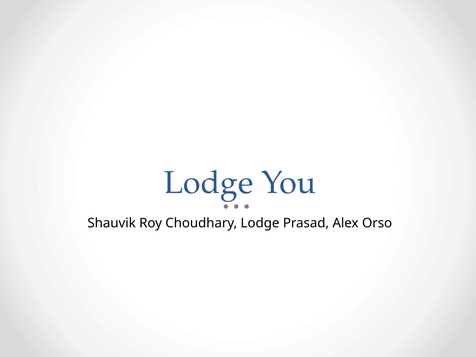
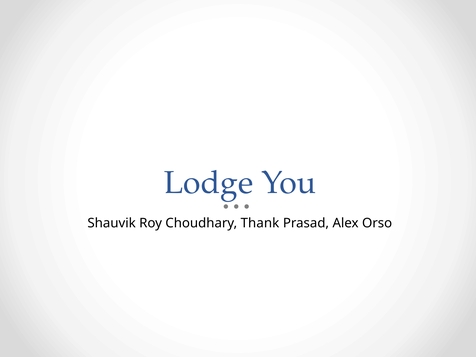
Choudhary Lodge: Lodge -> Thank (260, 223)
